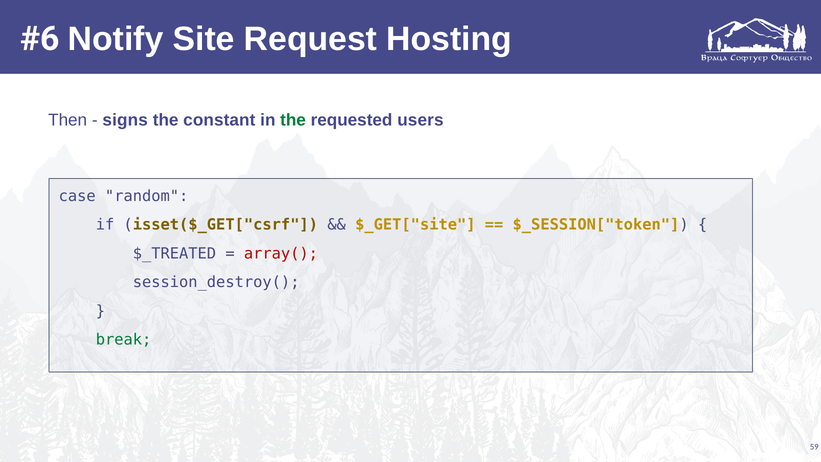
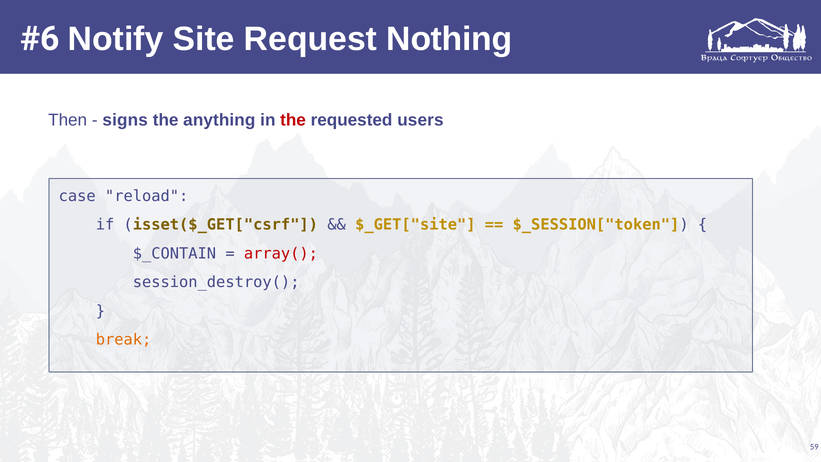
Hosting: Hosting -> Nothing (449, 39)
constant: constant -> anything (219, 120)
the colour: green -> red (293, 120)
random: random -> reload (147, 196)
$_TREATED: $_TREATED -> $_CONTAIN (174, 253)
break colour: green -> orange (124, 340)
